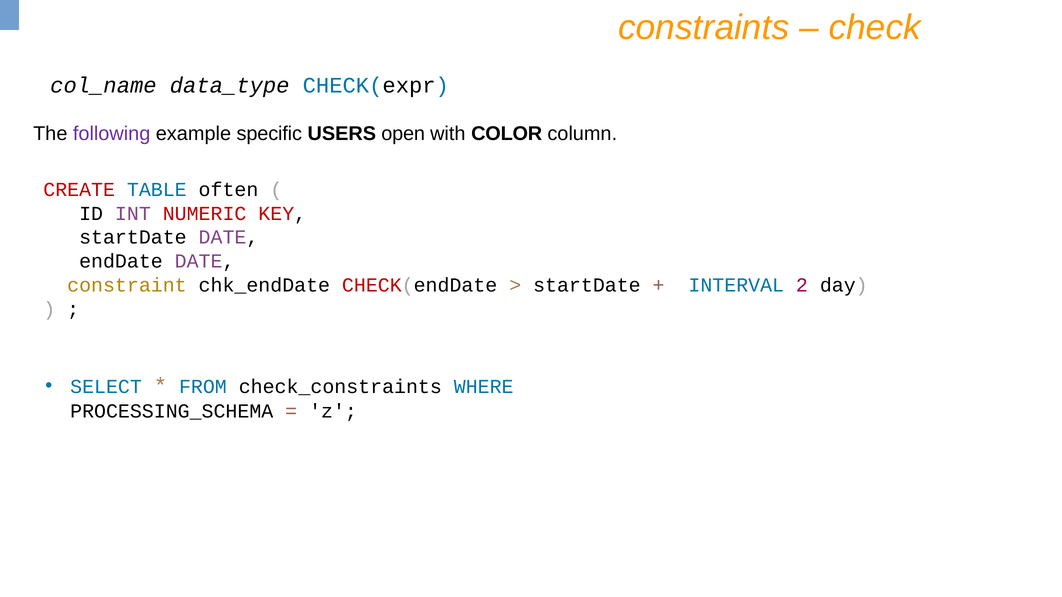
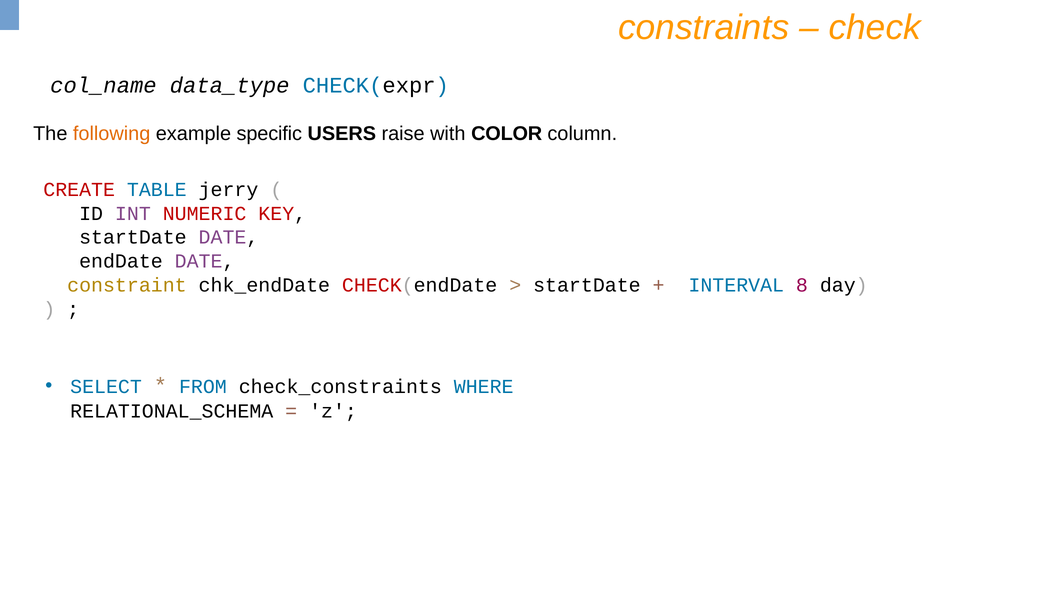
following colour: purple -> orange (112, 134)
open: open -> raise (403, 134)
often: often -> jerry (228, 190)
2: 2 -> 8 (802, 285)
PROCESSING_SCHEMA: PROCESSING_SCHEMA -> RELATIONAL_SCHEMA (172, 411)
